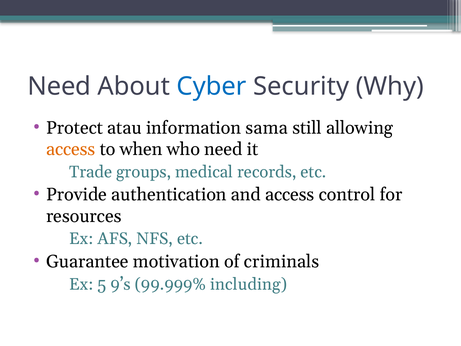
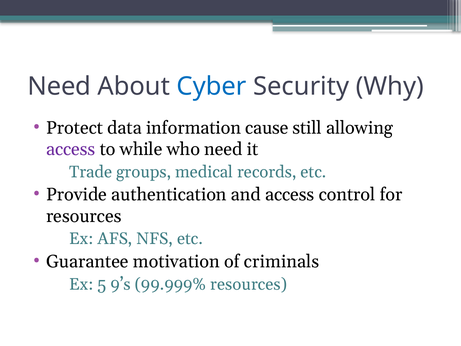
atau: atau -> data (125, 128)
sama: sama -> cause (267, 128)
access colour: orange -> purple (71, 149)
when: when -> while (141, 149)
99.999% including: including -> resources (249, 284)
